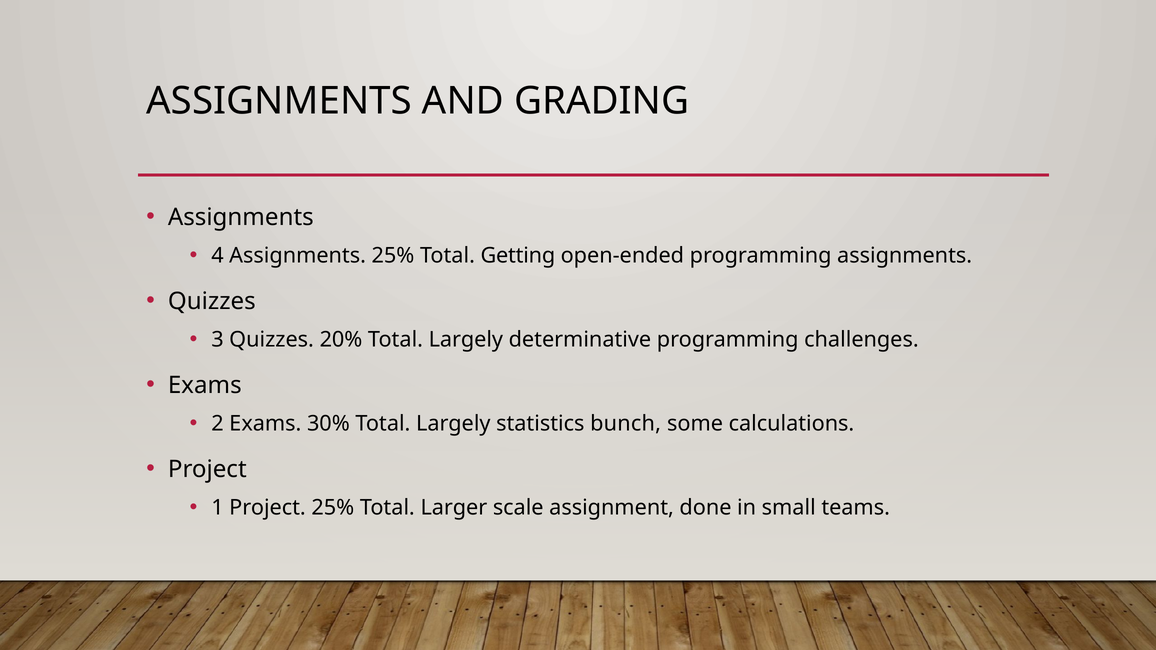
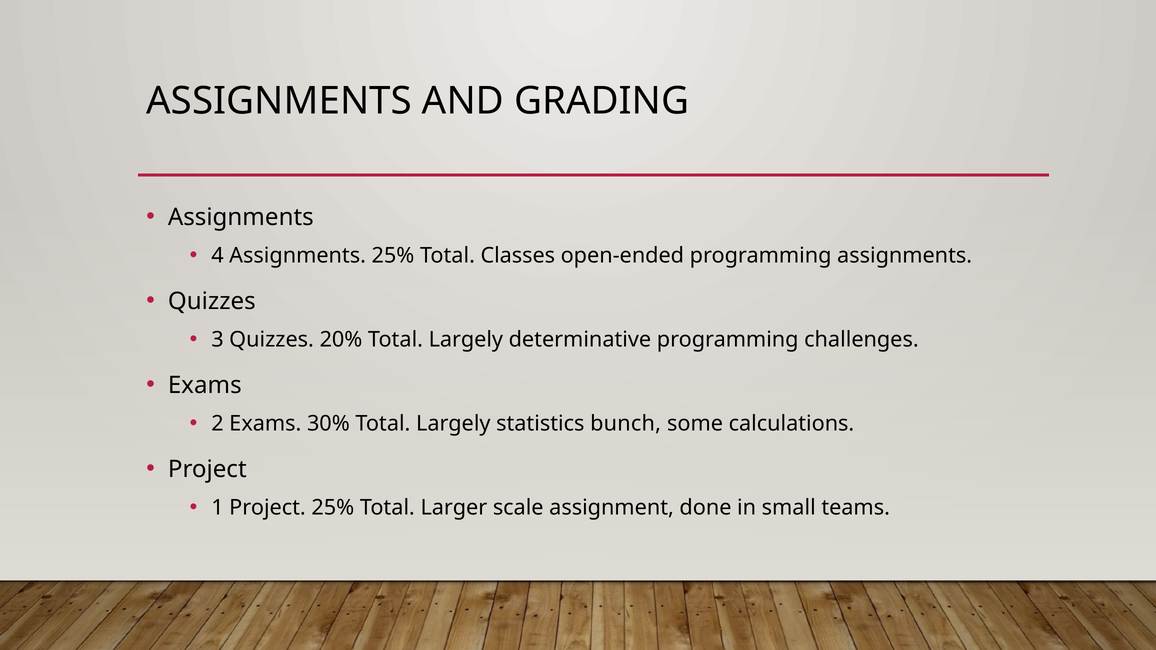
Getting: Getting -> Classes (518, 256)
